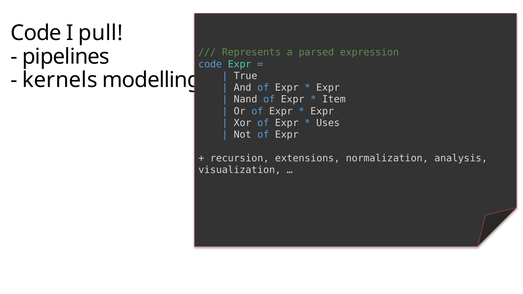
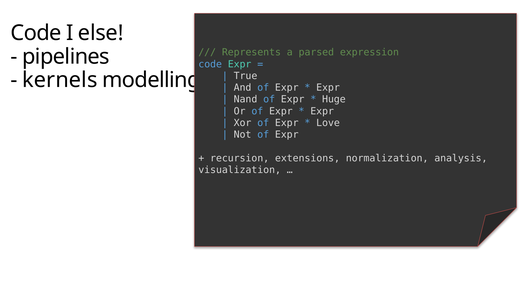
pull: pull -> else (101, 33)
Item: Item -> Huge (334, 99)
Uses: Uses -> Love (328, 123)
